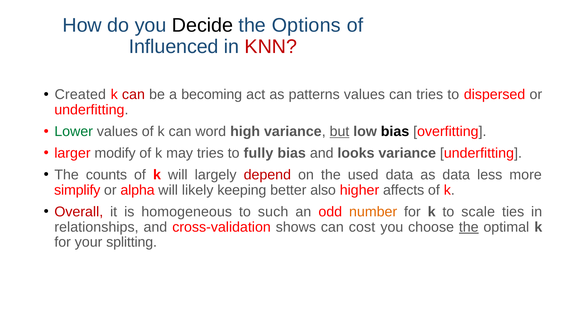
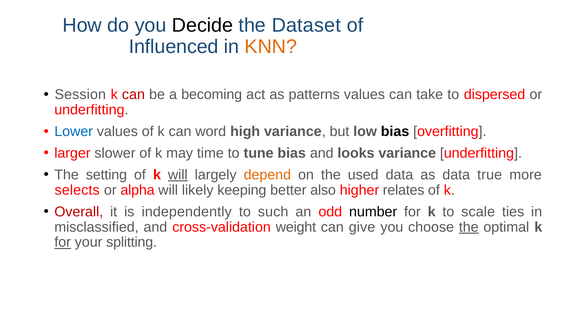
Options: Options -> Dataset (306, 25)
KNN colour: red -> orange (271, 47)
Created: Created -> Session (80, 95)
can tries: tries -> take (430, 95)
Lower colour: green -> blue (74, 132)
but underline: present -> none (339, 132)
modify: modify -> slower (115, 153)
may tries: tries -> time (210, 153)
fully: fully -> tune (259, 153)
counts: counts -> setting (106, 175)
will underline: none -> present (178, 175)
depend colour: red -> orange (267, 175)
less: less -> true (490, 175)
simplify: simplify -> selects (77, 190)
affects: affects -> relates (404, 190)
homogeneous: homogeneous -> independently (187, 212)
number colour: orange -> black (373, 212)
relationships: relationships -> misclassified (96, 227)
shows: shows -> weight (296, 227)
cost: cost -> give (362, 227)
for underline: none -> present (63, 243)
